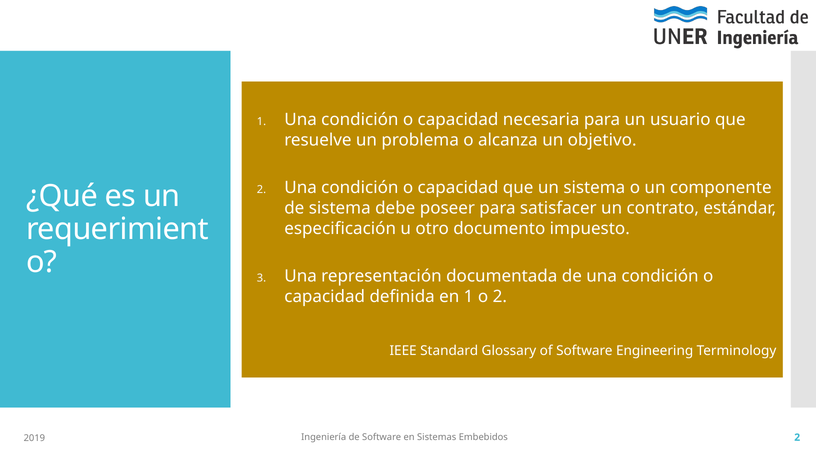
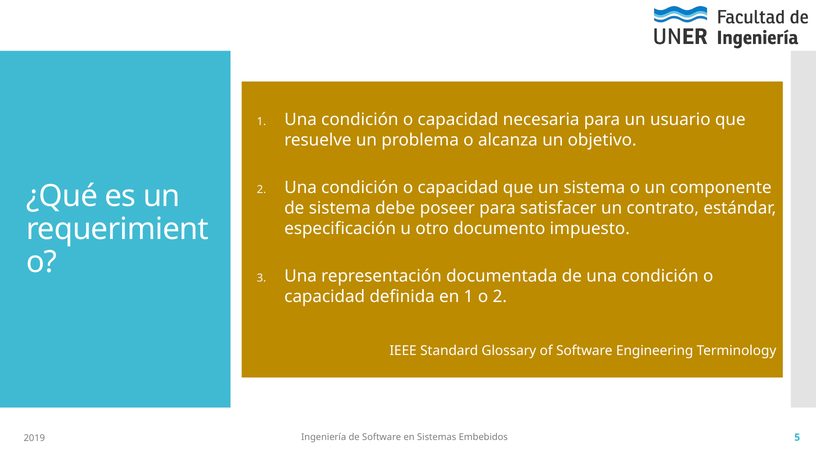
Embebidos 2: 2 -> 5 (797, 437)
